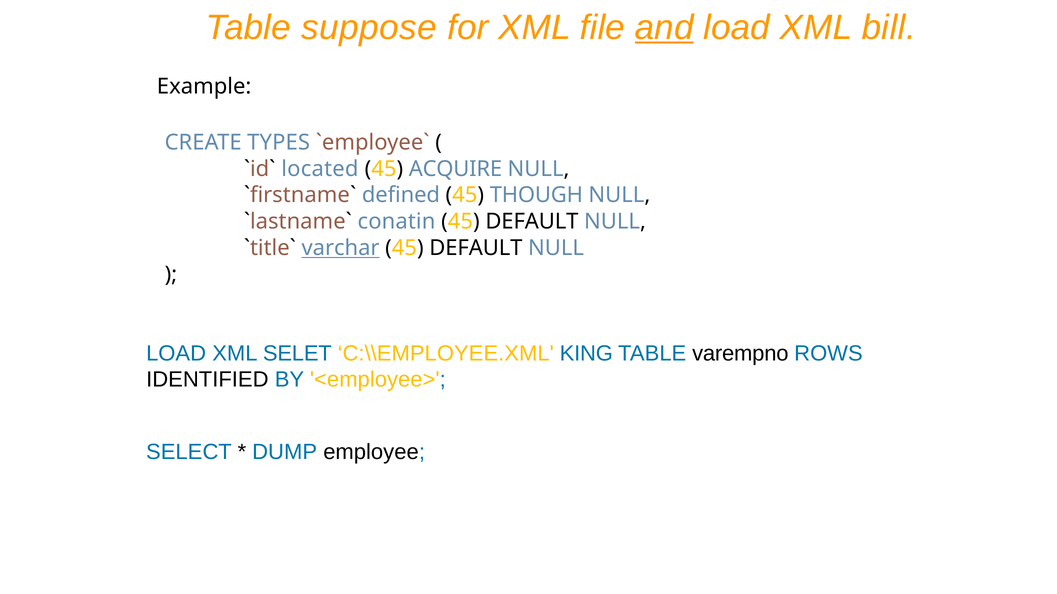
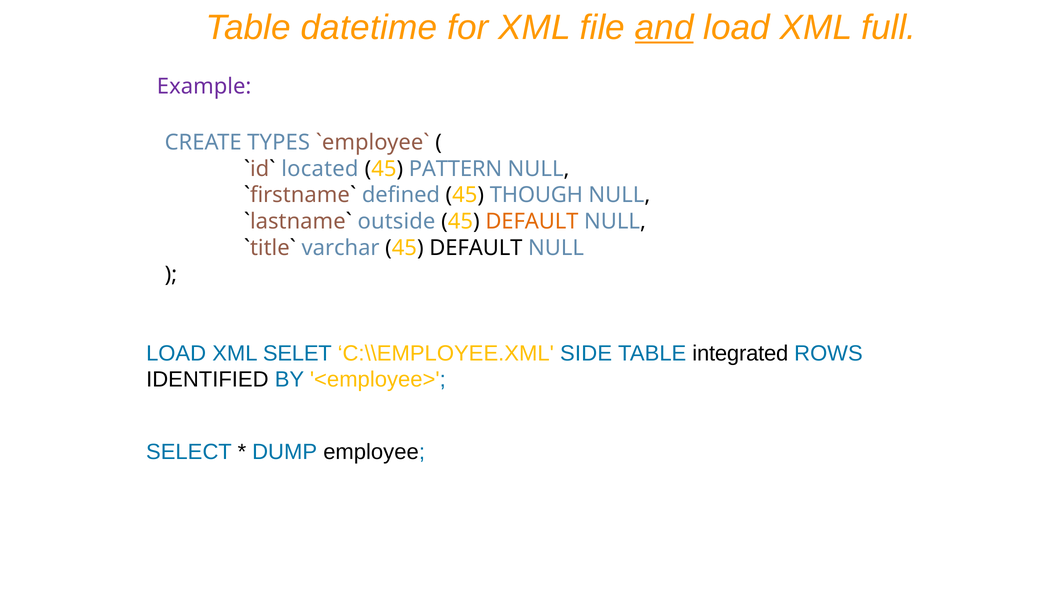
suppose: suppose -> datetime (369, 28)
bill: bill -> full (889, 28)
Example colour: black -> purple (204, 87)
ACQUIRE: ACQUIRE -> PATTERN (456, 169)
conatin: conatin -> outside (396, 222)
DEFAULT colour: black -> orange (532, 222)
varchar underline: present -> none (341, 248)
KING: KING -> SIDE (586, 354)
varempno: varempno -> integrated (740, 354)
